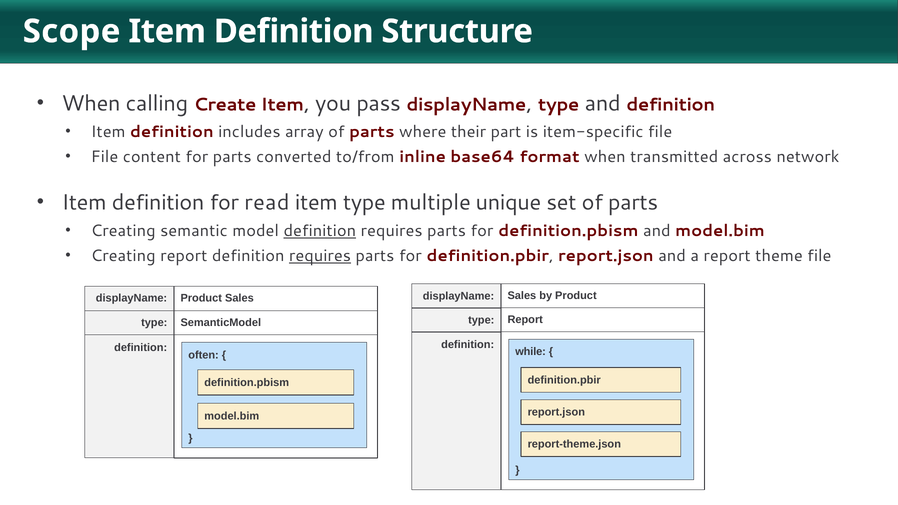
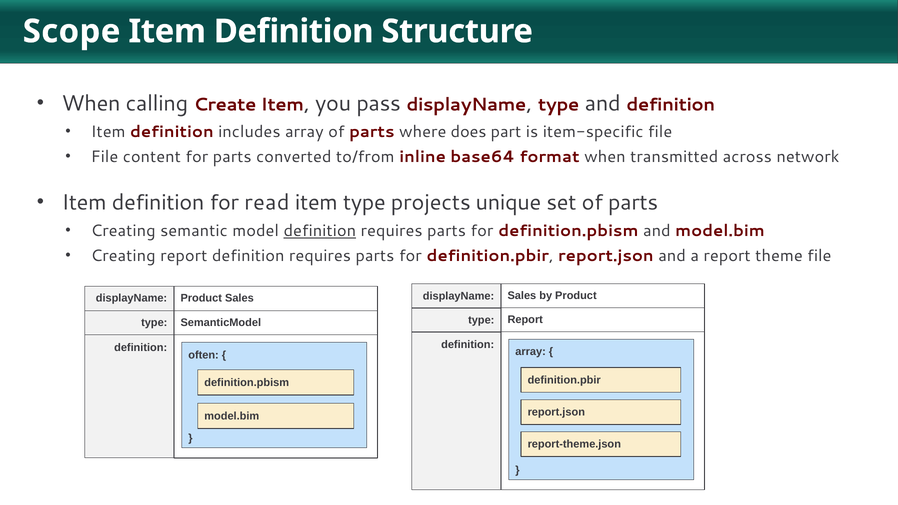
their: their -> does (469, 132)
multiple: multiple -> projects (431, 202)
requires underline: present -> none (320, 256)
while: while -> array (531, 352)
